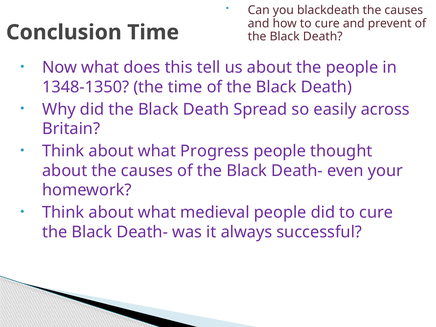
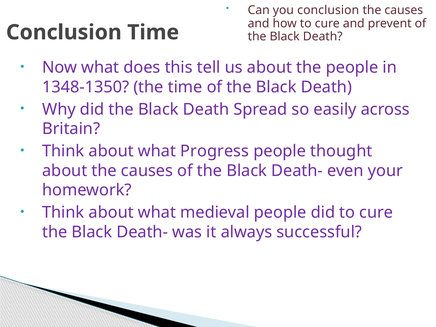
you blackdeath: blackdeath -> conclusion (328, 10)
